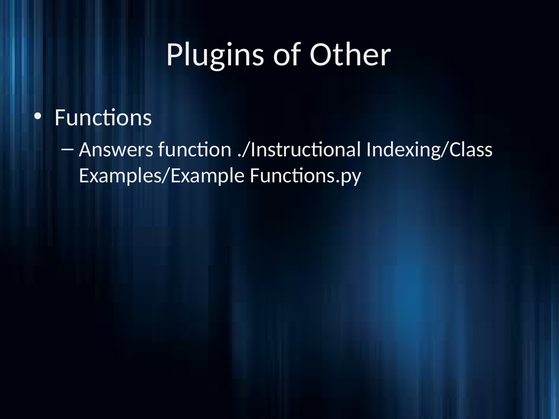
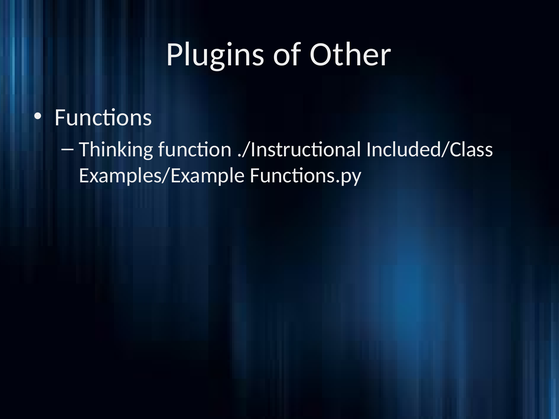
Answers: Answers -> Thinking (116, 149)
Indexing/Class: Indexing/Class -> Included/Class (430, 149)
